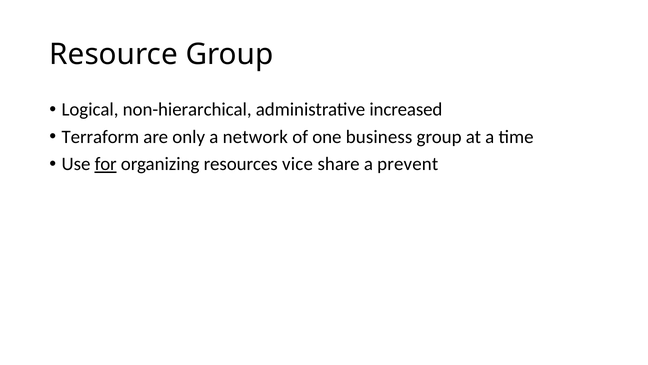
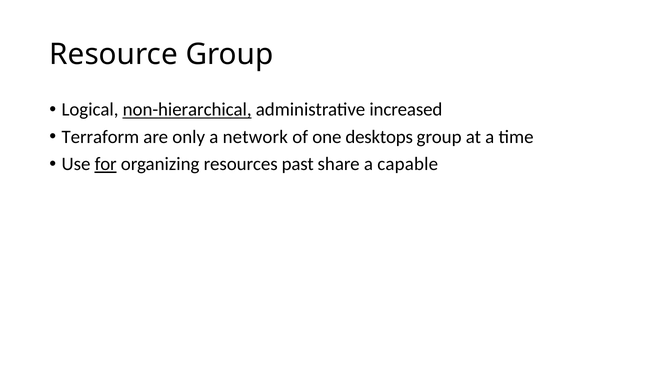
non-hierarchical underline: none -> present (187, 110)
business: business -> desktops (379, 137)
vice: vice -> past (298, 164)
prevent: prevent -> capable (408, 164)
